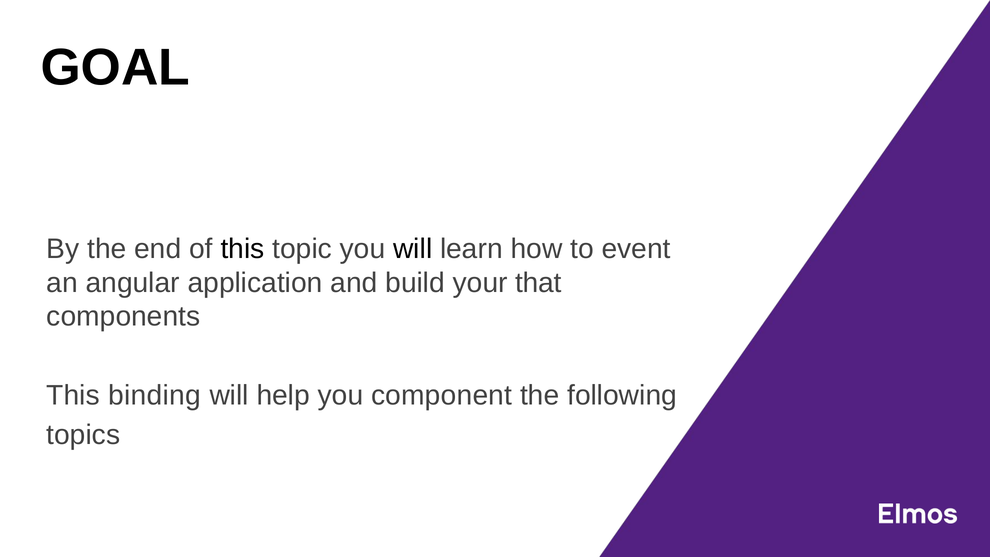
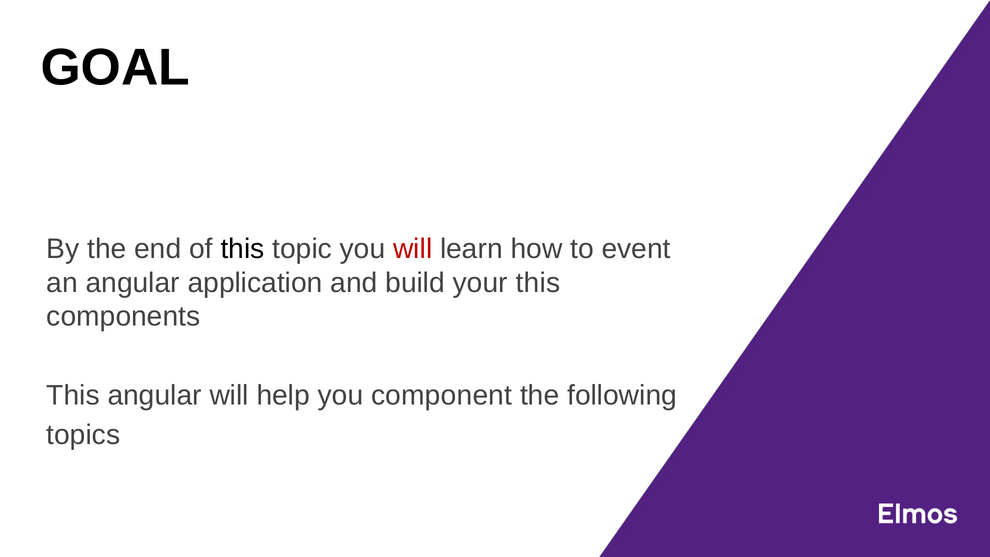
will colour: black -> red (413, 249)
your that: that -> this (538, 283)
This binding: binding -> angular (155, 396)
